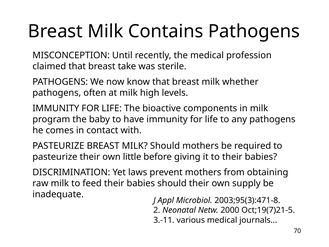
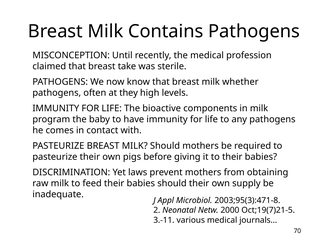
at milk: milk -> they (129, 93)
little: little -> pigs (132, 157)
